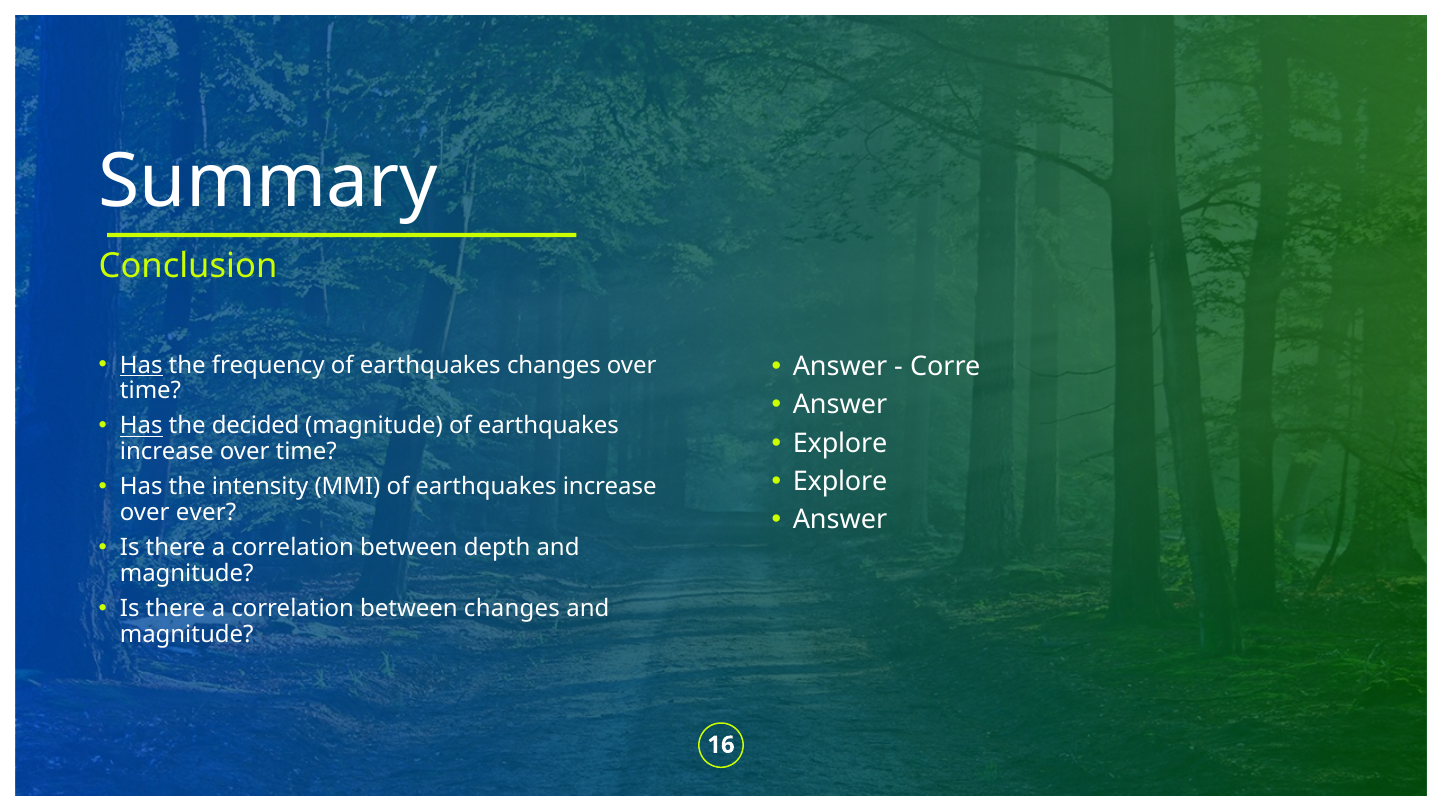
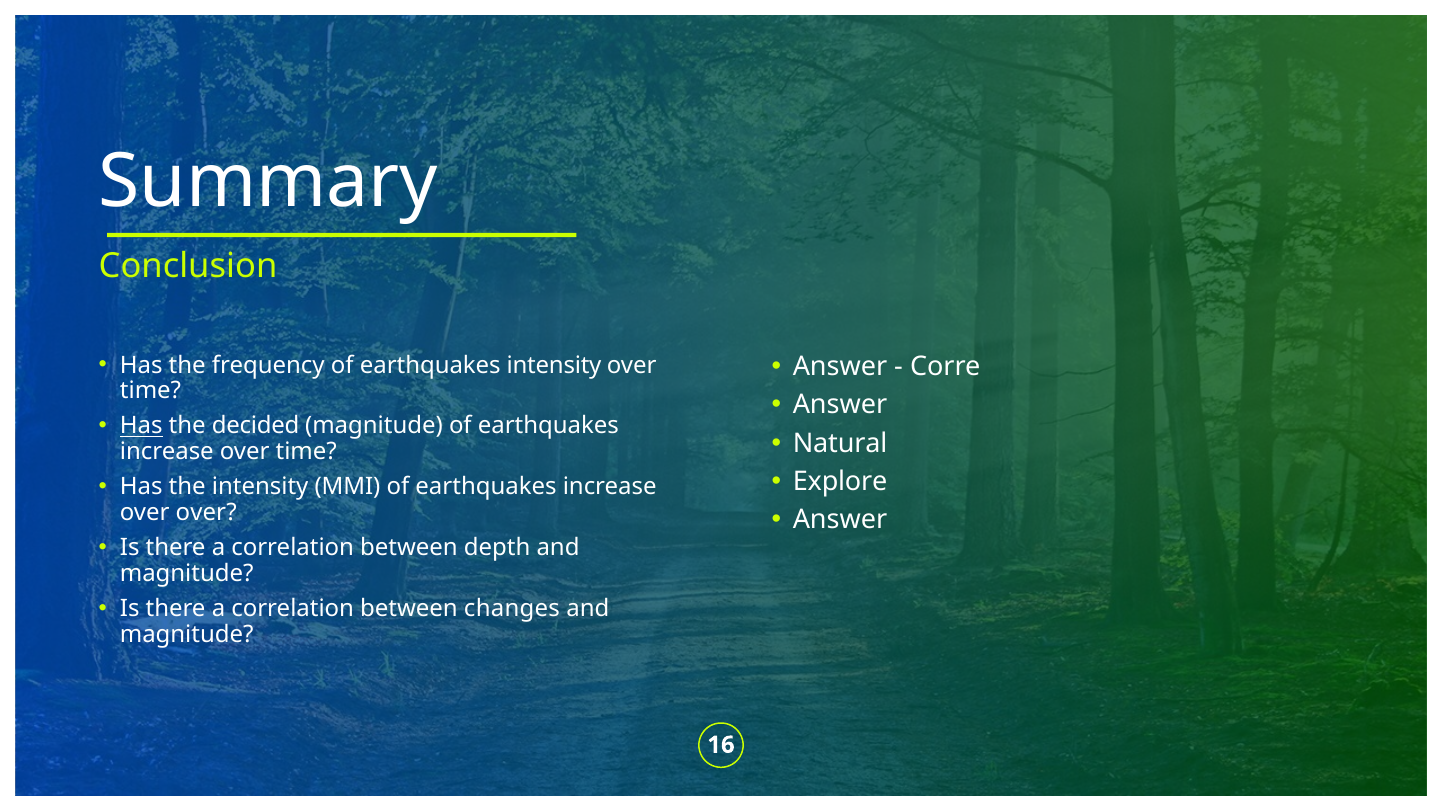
Has underline: present -> none (141, 365)
earthquakes changes: changes -> intensity (554, 365)
Explore: Explore -> Natural (840, 443)
over ever: ever -> over (206, 513)
